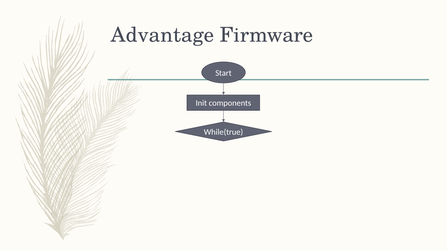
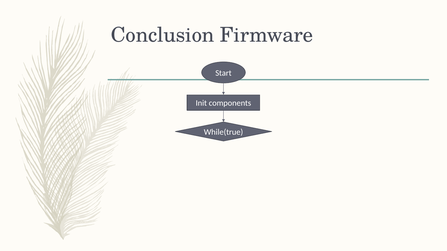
Advantage: Advantage -> Conclusion (163, 35)
